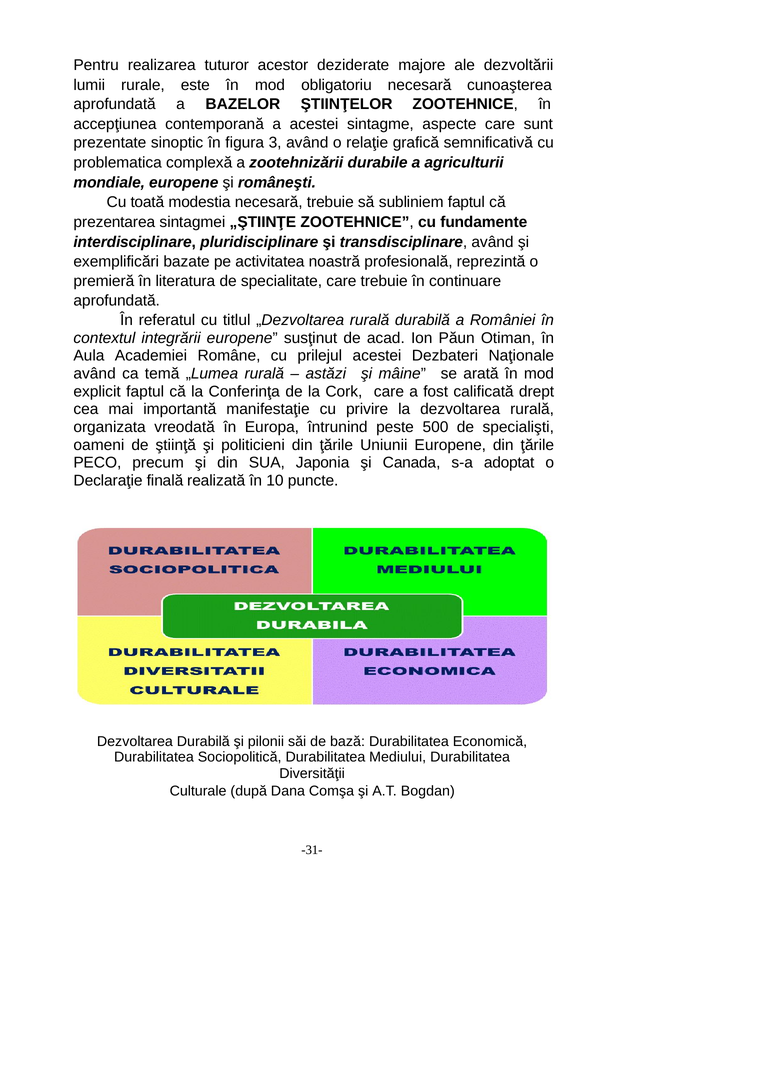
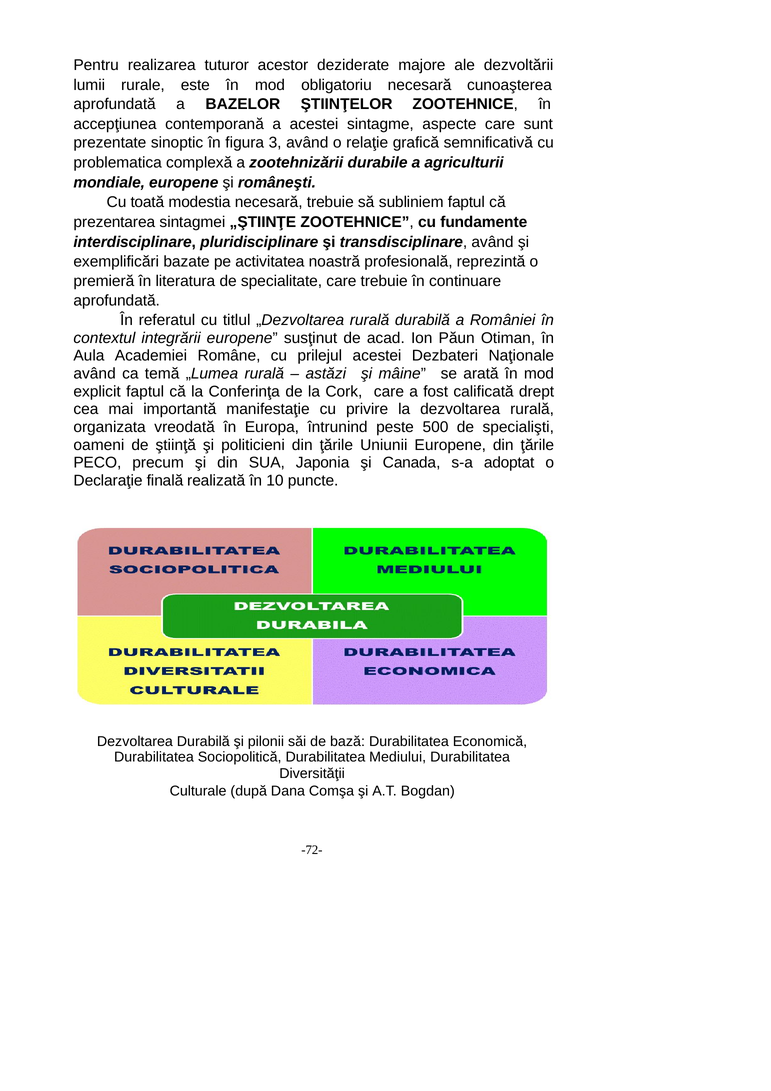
-31-: -31- -> -72- (312, 850)
